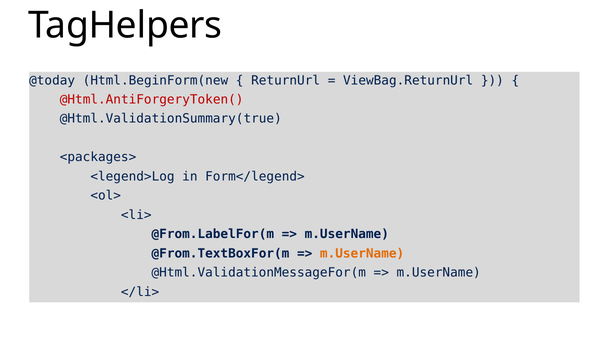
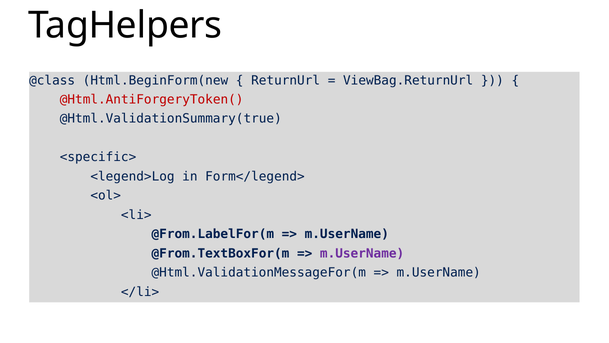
@today: @today -> @class (52, 80)
<packages>: <packages> -> <specific> (98, 157)
m.UserName colour: orange -> purple (362, 253)
